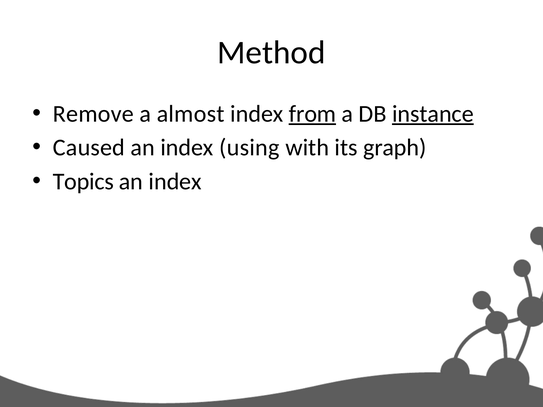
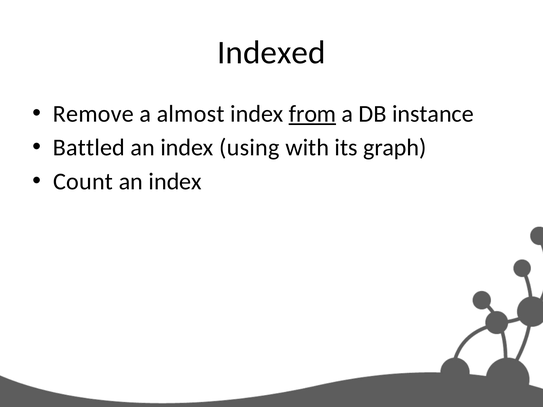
Method: Method -> Indexed (271, 53)
instance underline: present -> none (433, 114)
Caused: Caused -> Battled (89, 148)
Topics: Topics -> Count (83, 182)
